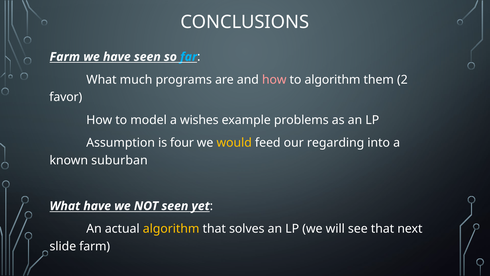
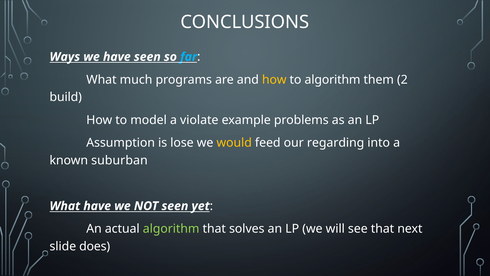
Farm: Farm -> Ways (65, 57)
how colour: pink -> yellow (274, 80)
favor: favor -> build (66, 97)
wishes: wishes -> violate (199, 120)
four: four -> lose (182, 143)
algorithm colour: yellow -> light green (171, 229)
slide farm: farm -> does (95, 246)
